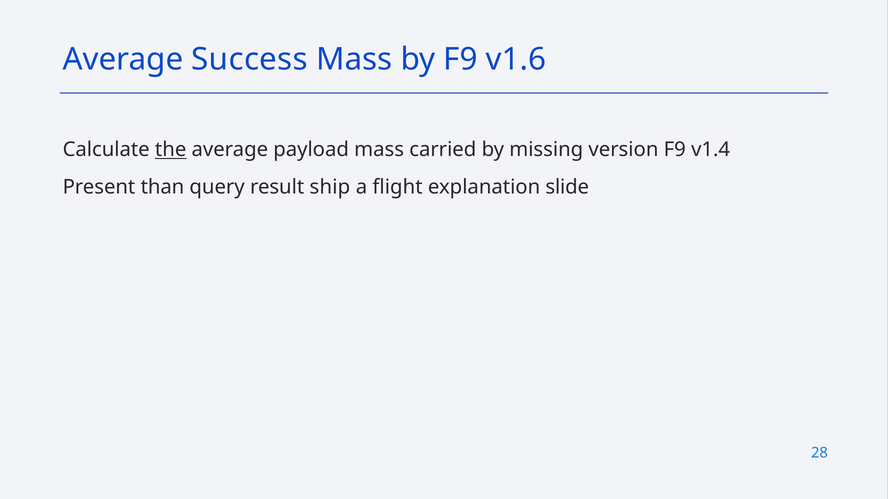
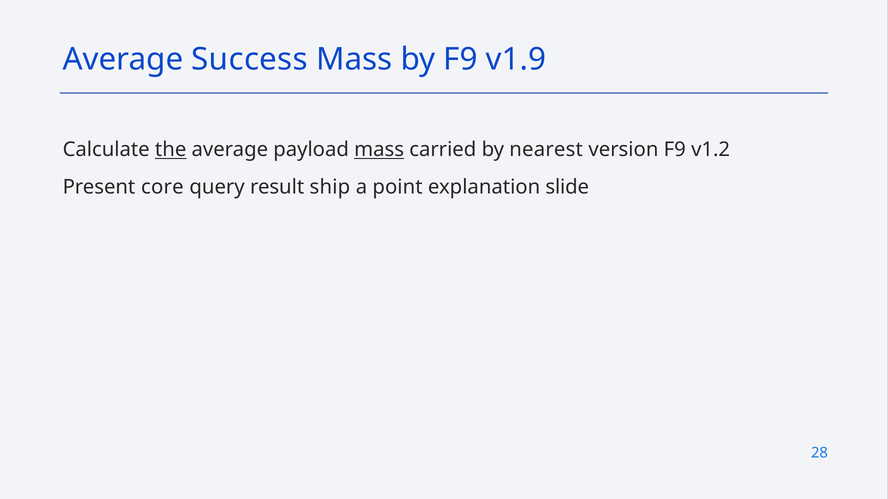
v1.6: v1.6 -> v1.9 (516, 59)
mass underline: none -> present (379, 150)
missing: missing -> nearest (546, 150)
v1.4: v1.4 -> v1.2 (711, 150)
than: than -> core (162, 187)
flight: flight -> point (398, 187)
